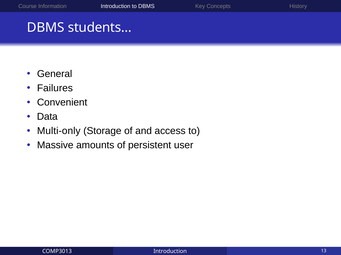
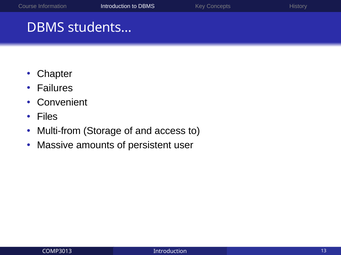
General: General -> Chapter (55, 74)
Data: Data -> Files (47, 117)
Multi-only: Multi-only -> Multi-from (59, 131)
